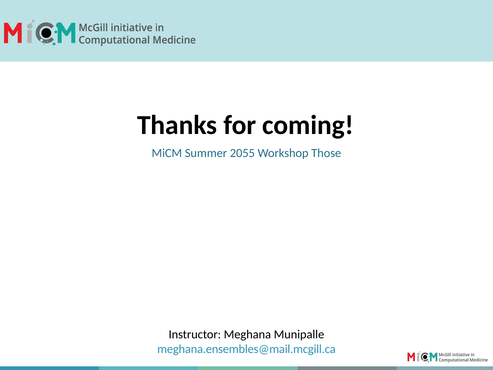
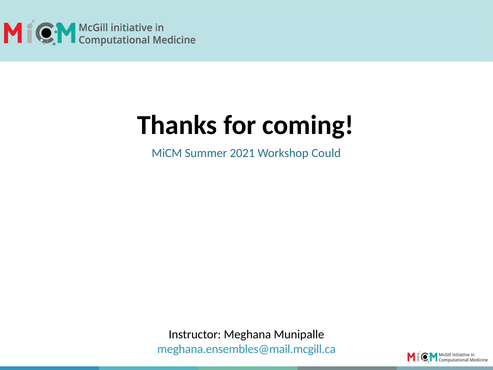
2055: 2055 -> 2021 (242, 153)
Those: Those -> Could (326, 153)
